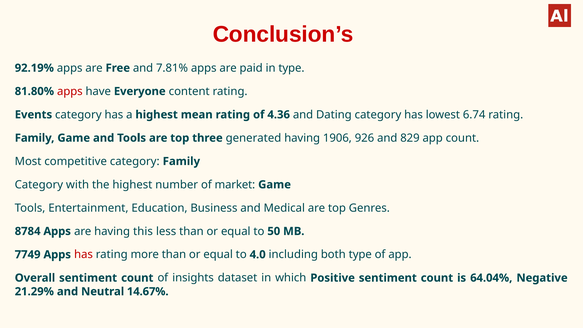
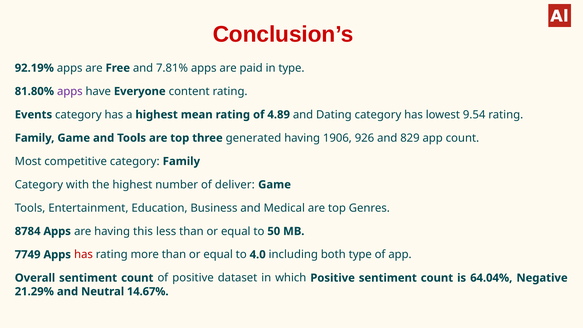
apps colour: red -> purple (70, 91)
4.36: 4.36 -> 4.89 (279, 115)
6.74: 6.74 -> 9.54 (474, 115)
market: market -> deliver (235, 185)
of insights: insights -> positive (193, 278)
